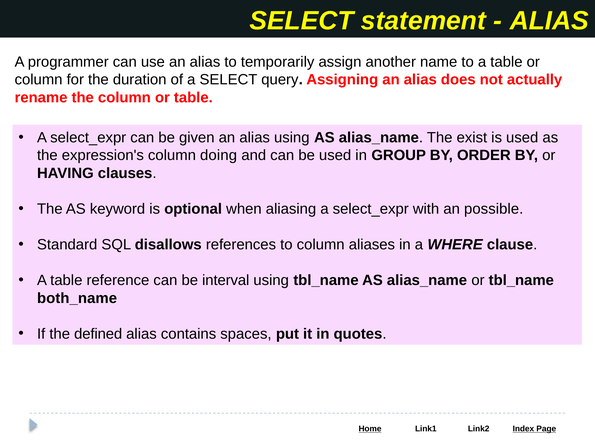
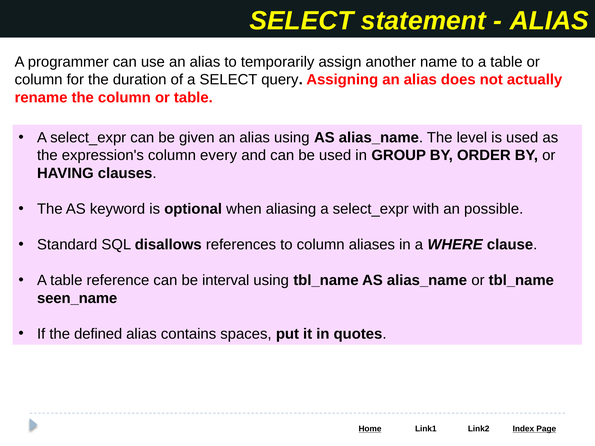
exist: exist -> level (472, 138)
doing: doing -> every (219, 156)
both_name: both_name -> seen_name (77, 298)
